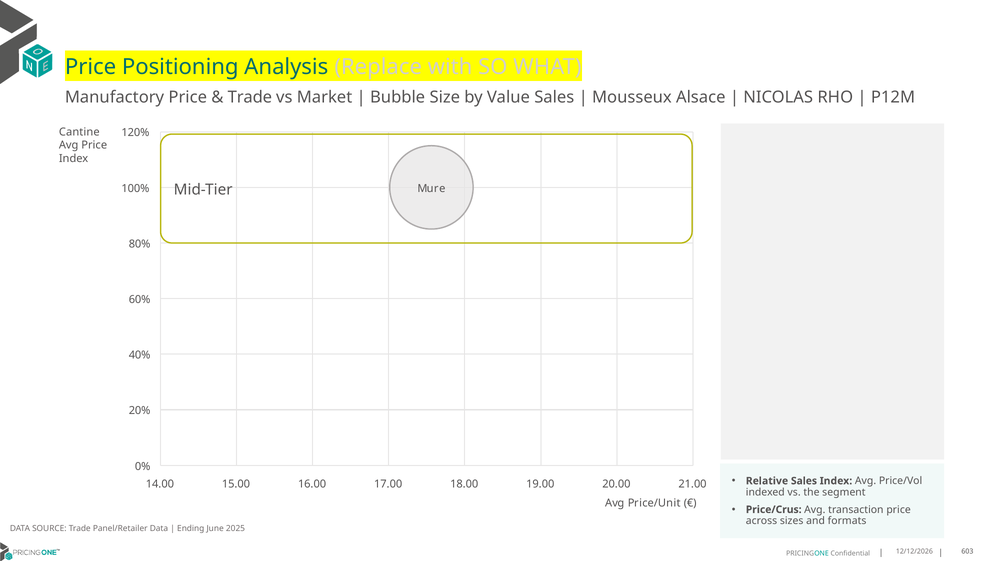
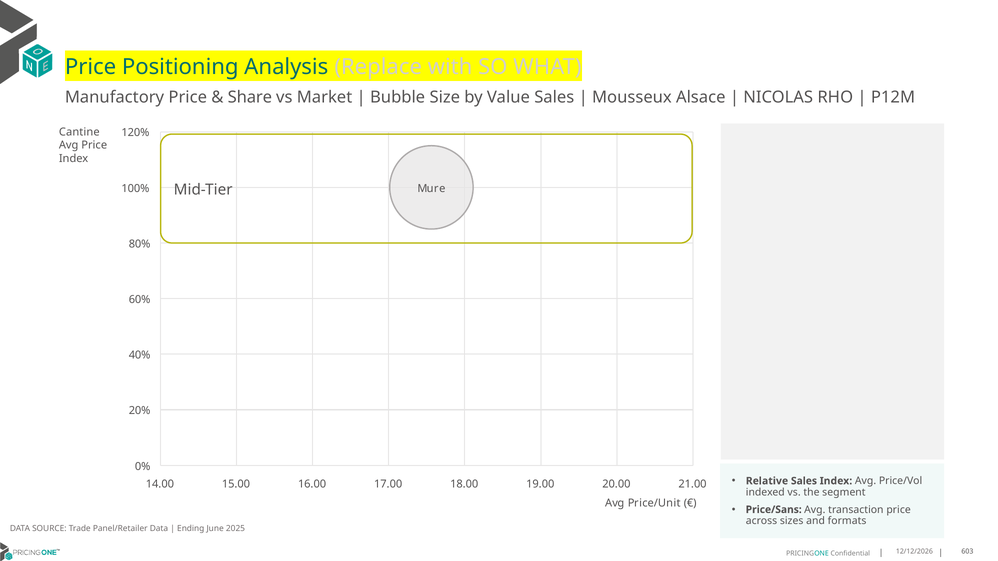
Trade: Trade -> Share (250, 97)
Price/Crus: Price/Crus -> Price/Sans (774, 510)
